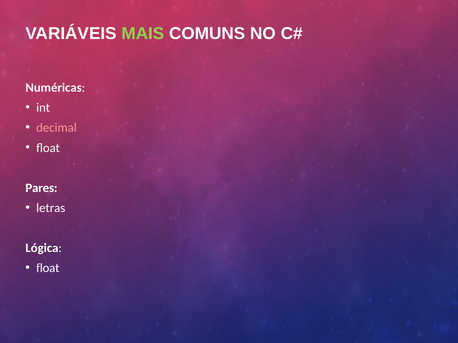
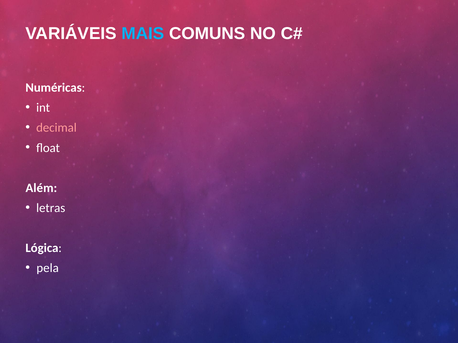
MAIS colour: light green -> light blue (143, 34)
Pares: Pares -> Além (41, 188)
float: float -> pela (48, 268)
